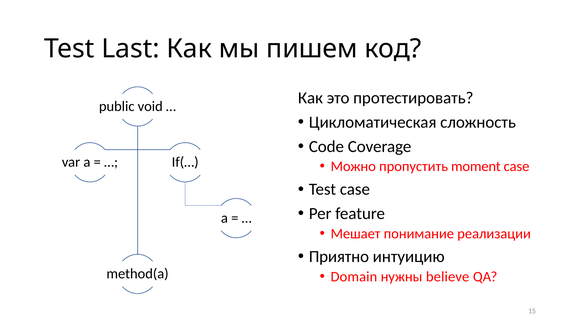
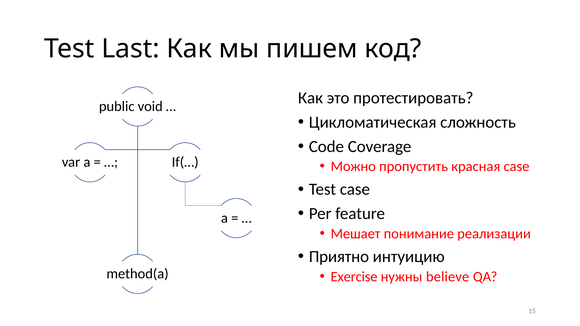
moment: moment -> красная (476, 167)
Domain: Domain -> Exercise (354, 277)
